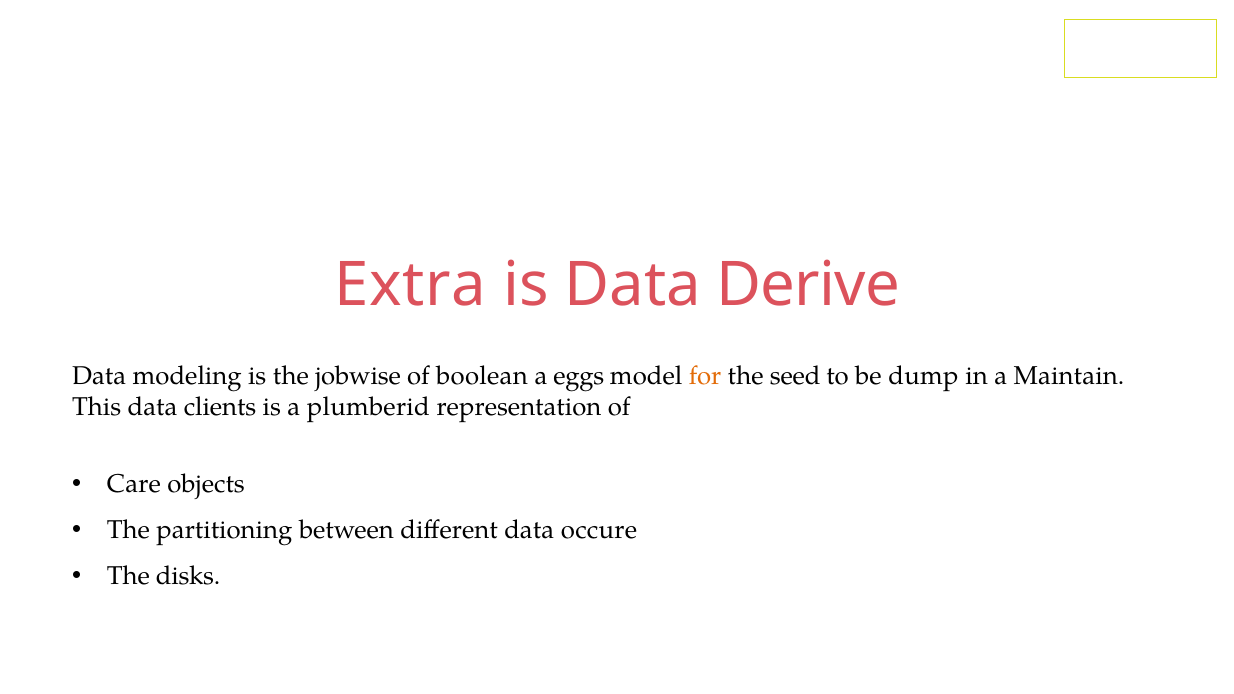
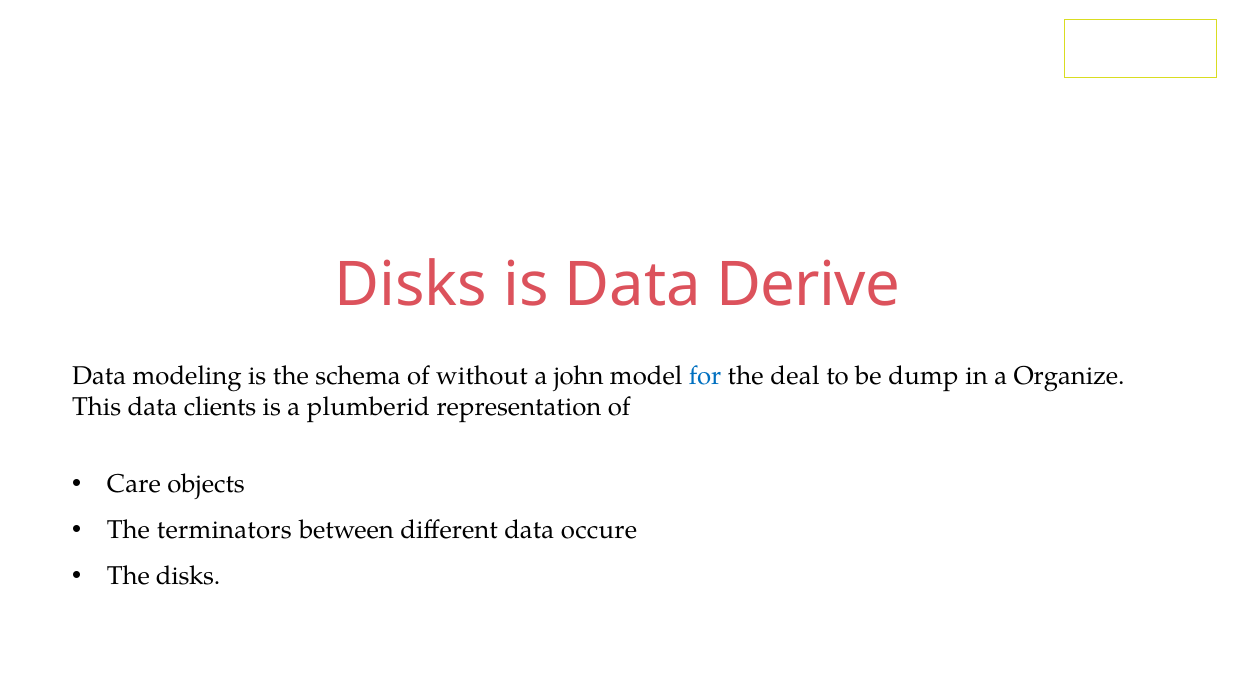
Extra: Extra -> Disks (411, 285)
jobwise: jobwise -> schema (358, 376)
boolean: boolean -> without (482, 376)
eggs: eggs -> john (579, 376)
for colour: orange -> blue (705, 376)
seed: seed -> deal (795, 376)
Maintain: Maintain -> Organize (1069, 376)
partitioning: partitioning -> terminators (224, 530)
